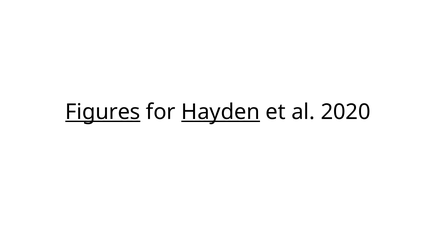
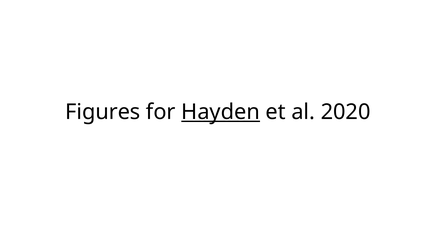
Figures underline: present -> none (103, 112)
